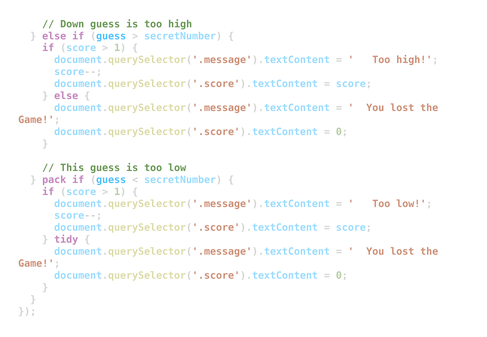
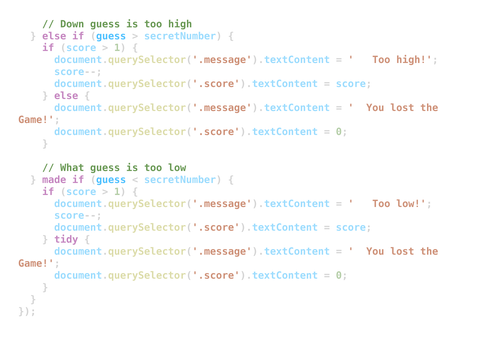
This: This -> What (72, 168)
pack: pack -> made (54, 180)
